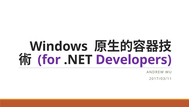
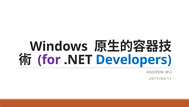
Developers colour: purple -> blue (134, 59)
